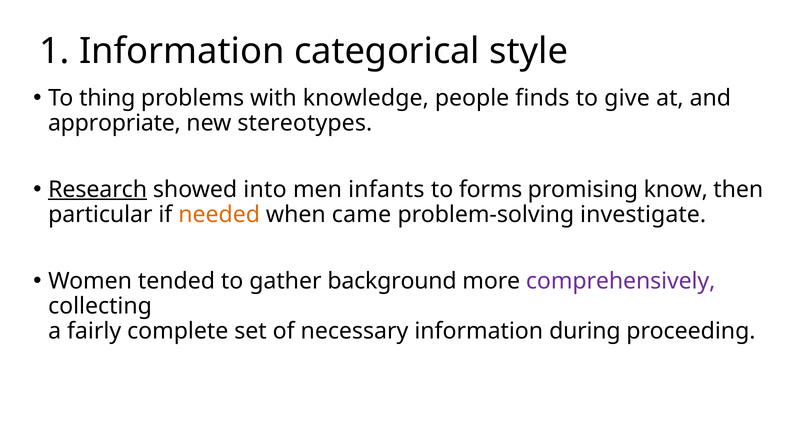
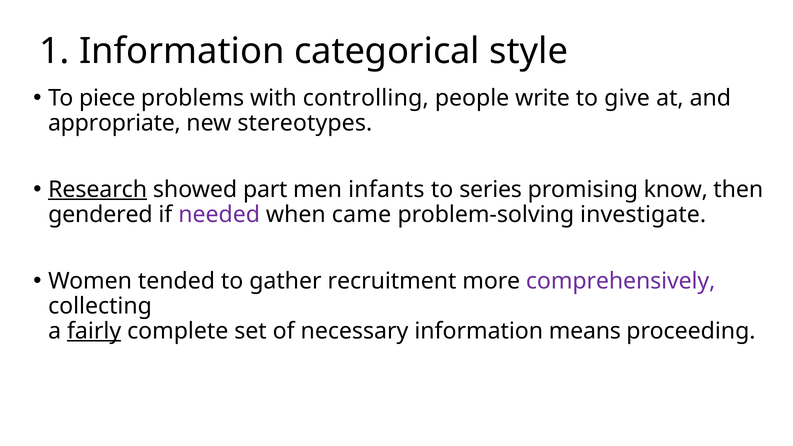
thing: thing -> piece (107, 98)
knowledge: knowledge -> controlling (366, 98)
finds: finds -> write (543, 98)
into: into -> part (265, 189)
forms: forms -> series (491, 189)
particular: particular -> gendered (100, 214)
needed colour: orange -> purple (219, 214)
background: background -> recruitment (392, 281)
fairly underline: none -> present (94, 331)
during: during -> means (585, 331)
